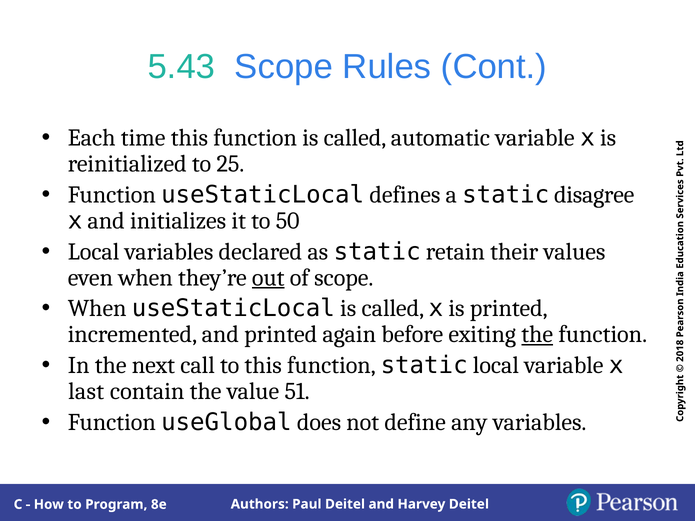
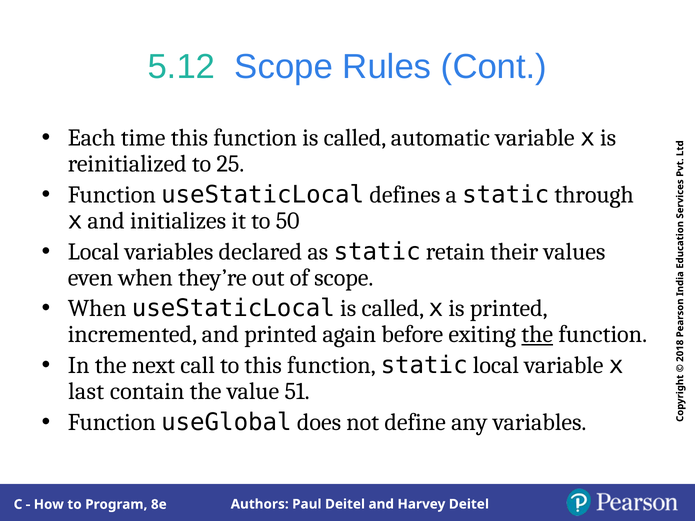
5.43: 5.43 -> 5.12 (181, 67)
disagree: disagree -> through (594, 195)
out underline: present -> none (268, 278)
